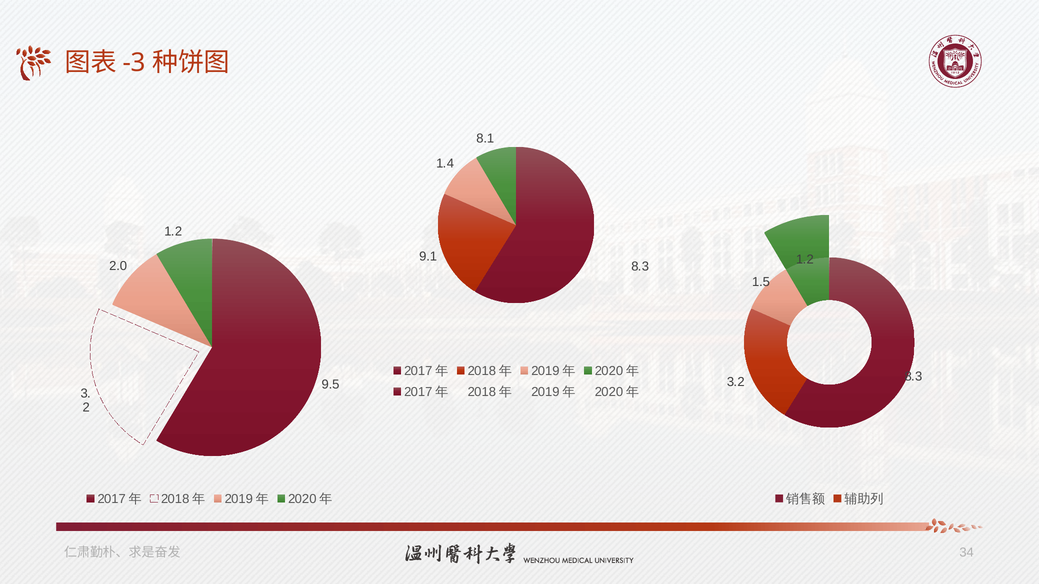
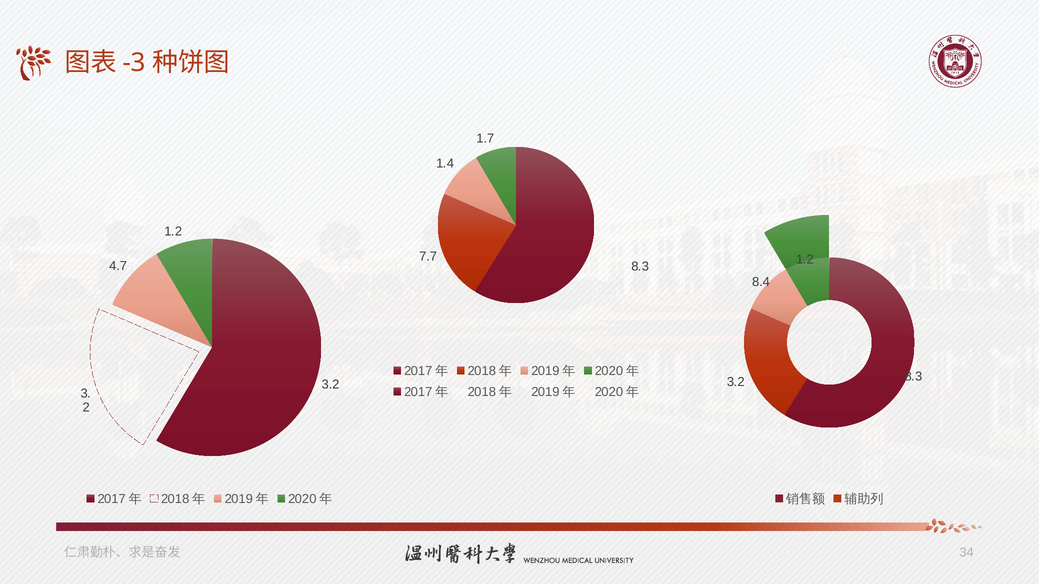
8.1: 8.1 -> 1.7 (485, 138)
9.1: 9.1 -> 7.7 (428, 257)
2.0: 2.0 -> 4.7 (118, 266)
1.5: 1.5 -> 8.4 (761, 282)
9.5: 9.5 -> 3.2 (330, 385)
